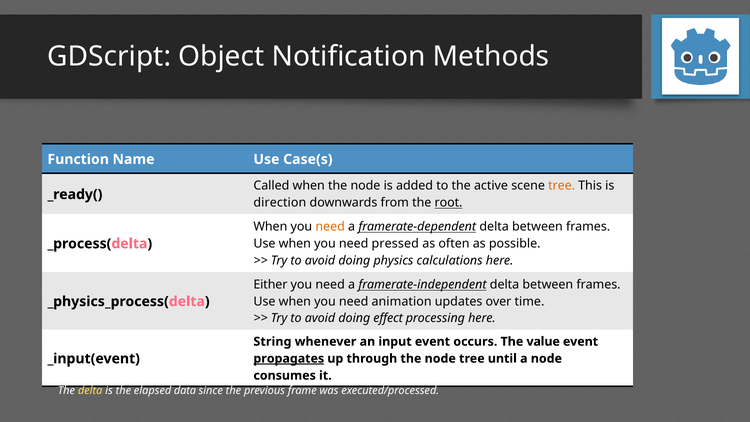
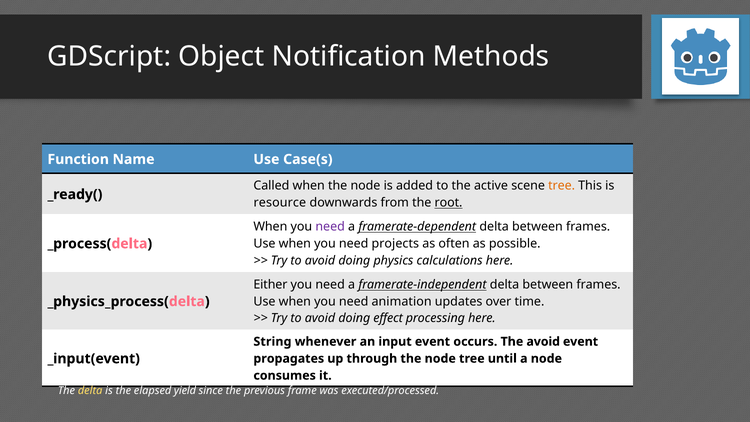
direction: direction -> resource (280, 203)
need colour: orange -> purple (330, 227)
pressed: pressed -> projects (395, 244)
The value: value -> avoid (543, 342)
propagates underline: present -> none (289, 358)
data: data -> yield (185, 391)
